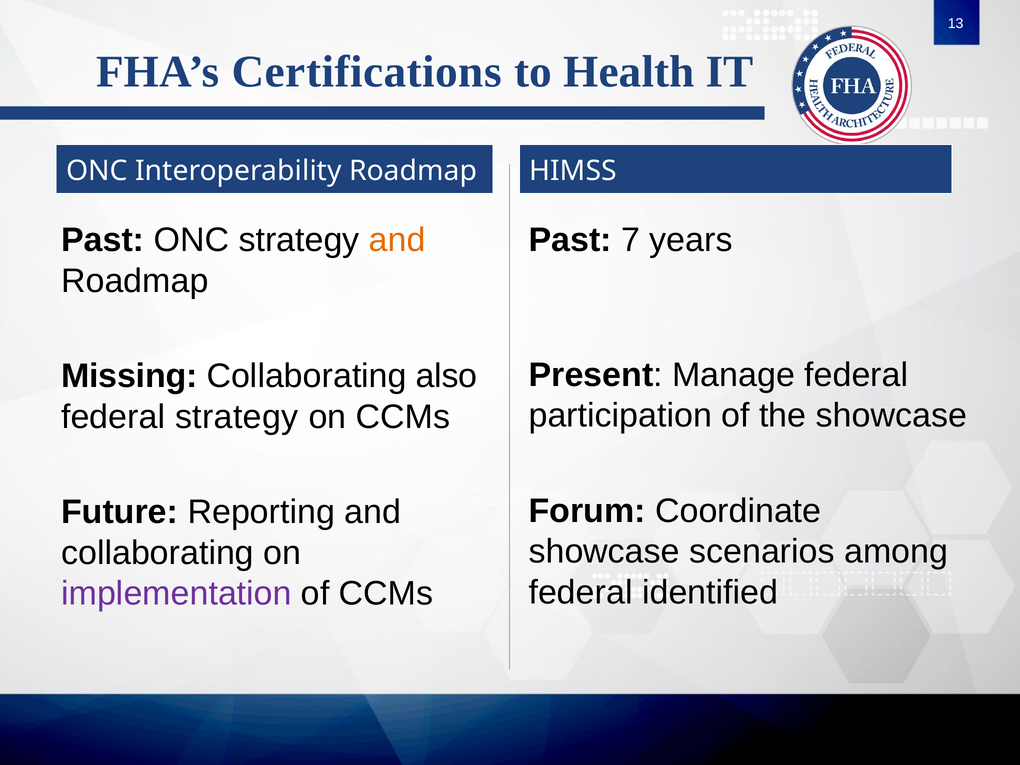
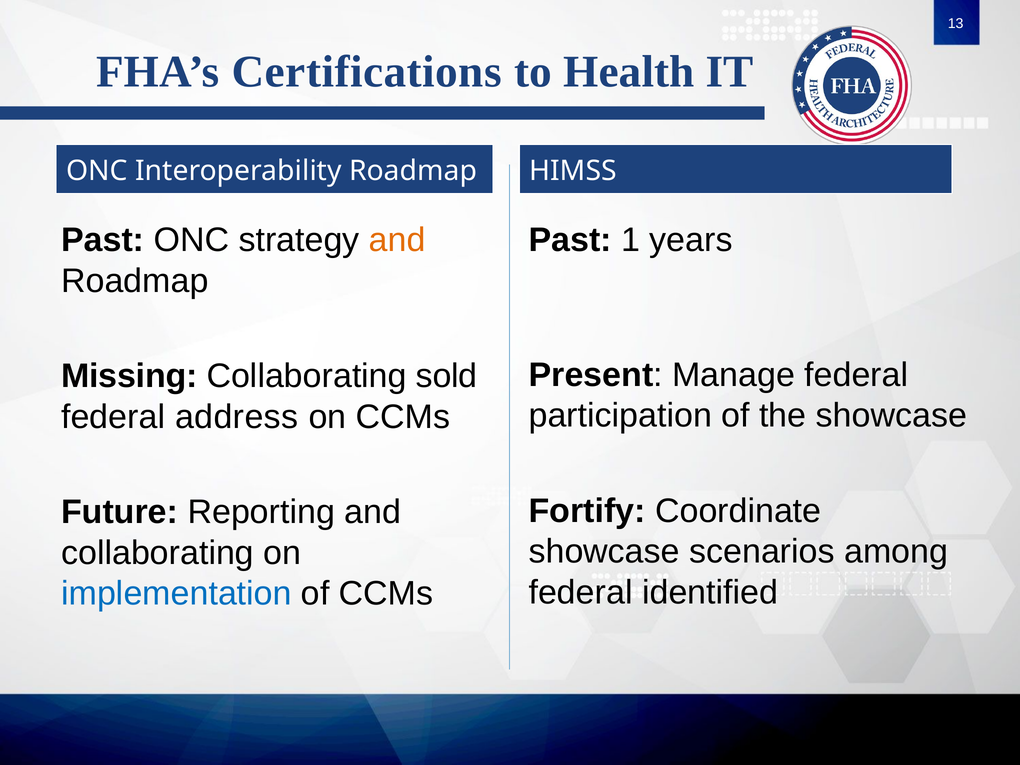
7: 7 -> 1 (631, 240)
also: also -> sold (447, 376)
federal strategy: strategy -> address (237, 417)
Forum: Forum -> Fortify (587, 511)
implementation colour: purple -> blue (176, 594)
